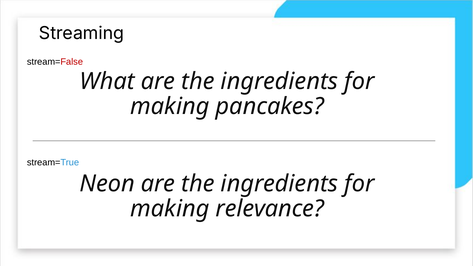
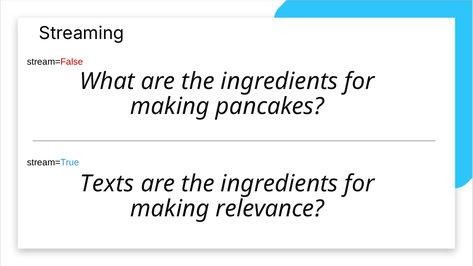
Neon: Neon -> Texts (107, 184)
